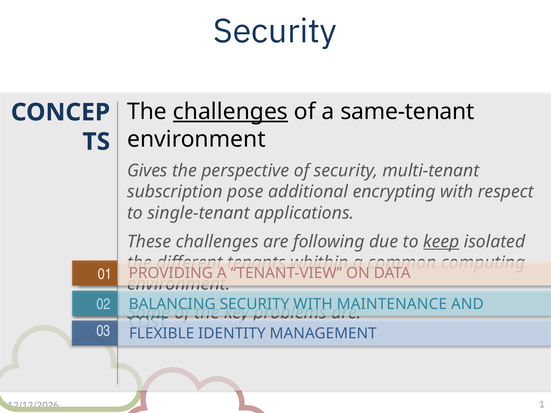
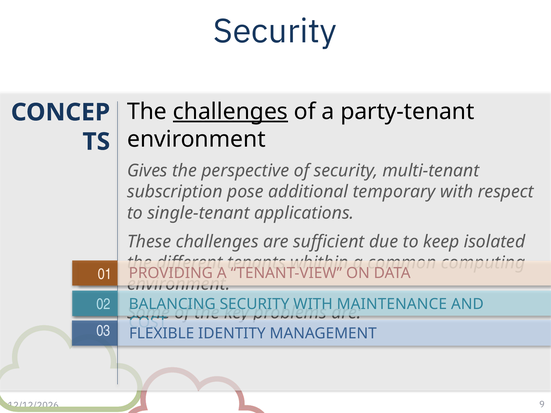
same-tenant: same-tenant -> party-tenant (407, 112)
encrypting: encrypting -> temporary (394, 192)
following: following -> sufficient (329, 242)
keep underline: present -> none (441, 242)
1: 1 -> 9 (542, 405)
